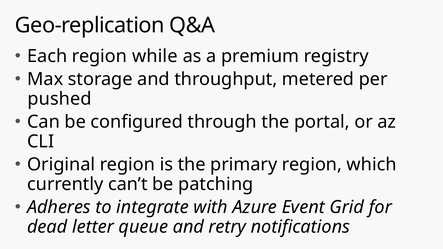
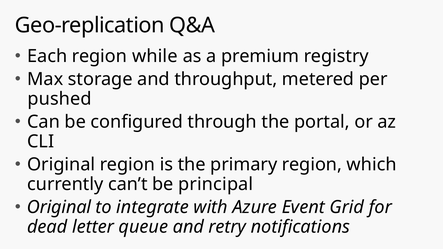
patching: patching -> principal (216, 184)
Adheres: Adheres -> Original (59, 207)
